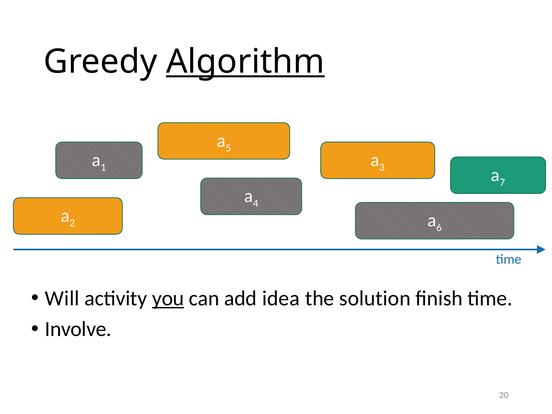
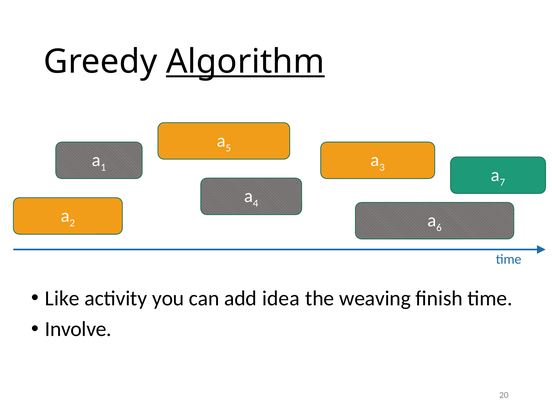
Will: Will -> Like (62, 298)
you underline: present -> none (168, 298)
solution: solution -> weaving (375, 298)
